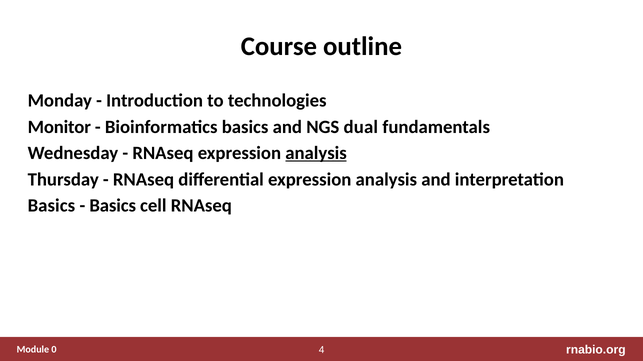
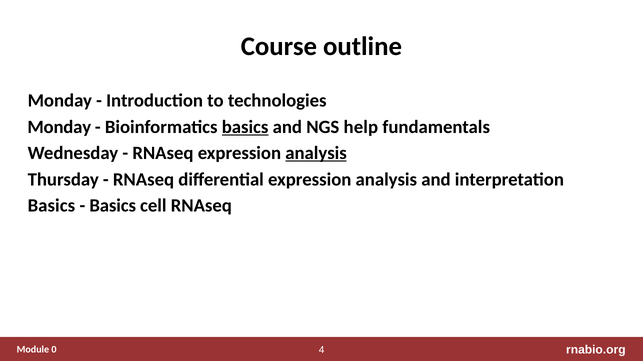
Monitor: Monitor -> Monday (59, 127)
basics underline: none -> present (245, 127)
dual: dual -> help (361, 127)
